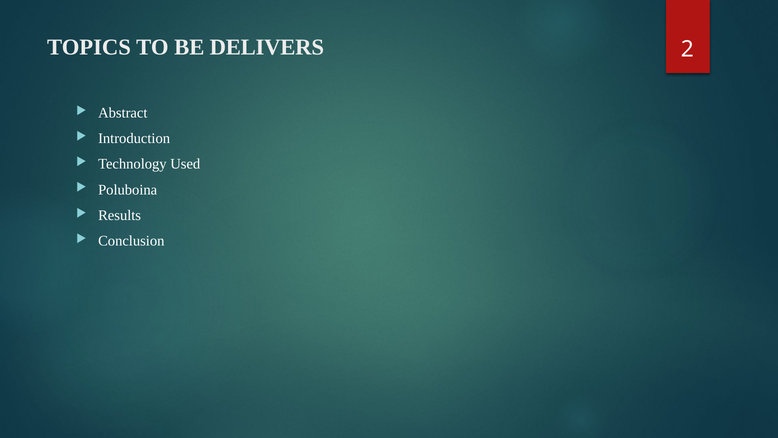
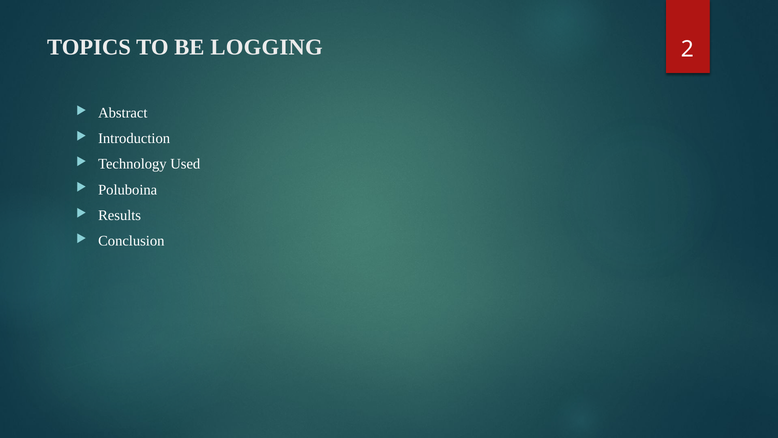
DELIVERS: DELIVERS -> LOGGING (267, 47)
